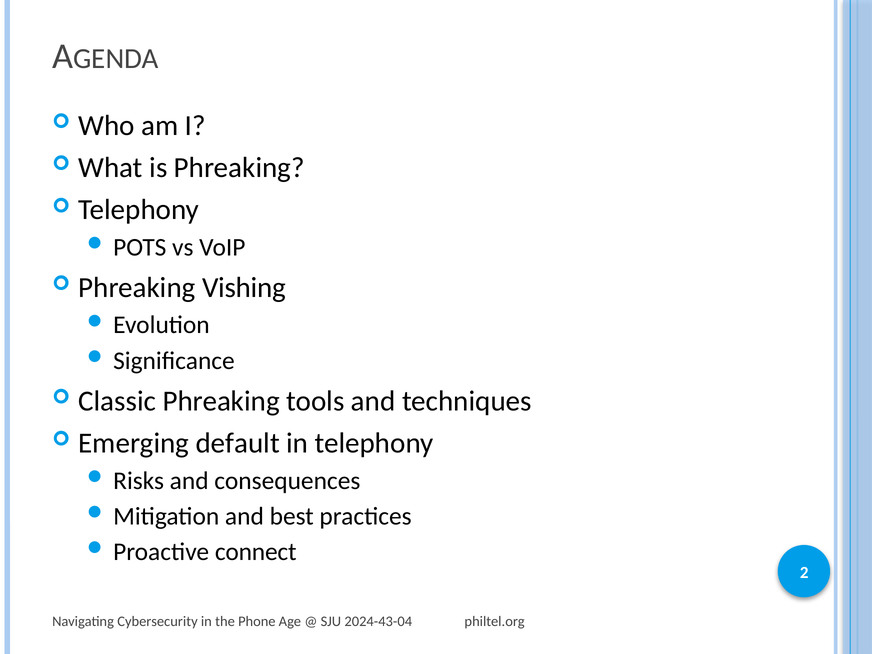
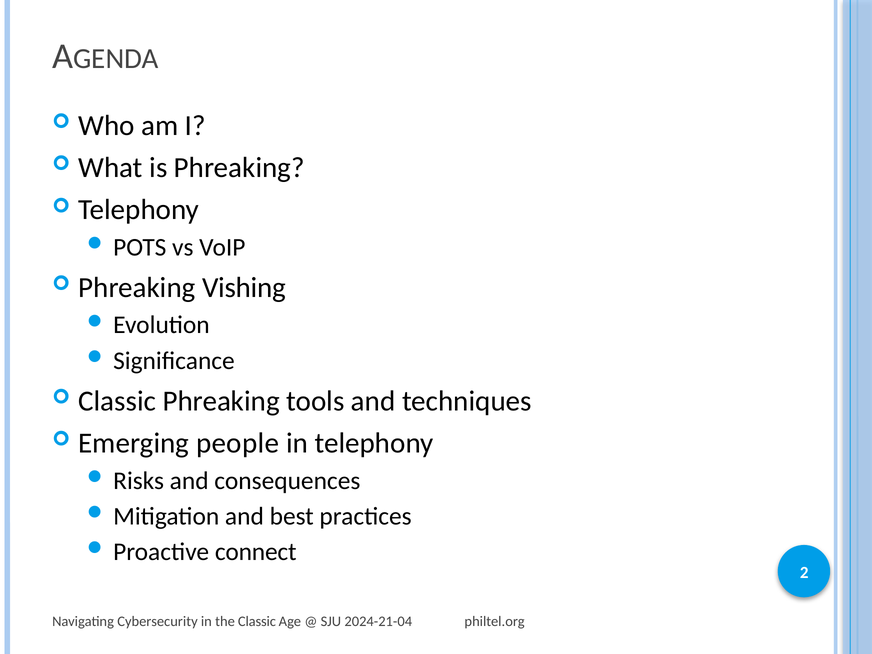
default: default -> people (238, 443)
the Phone: Phone -> Classic (257, 621)
2024-43-04: 2024-43-04 -> 2024-21-04 (378, 621)
